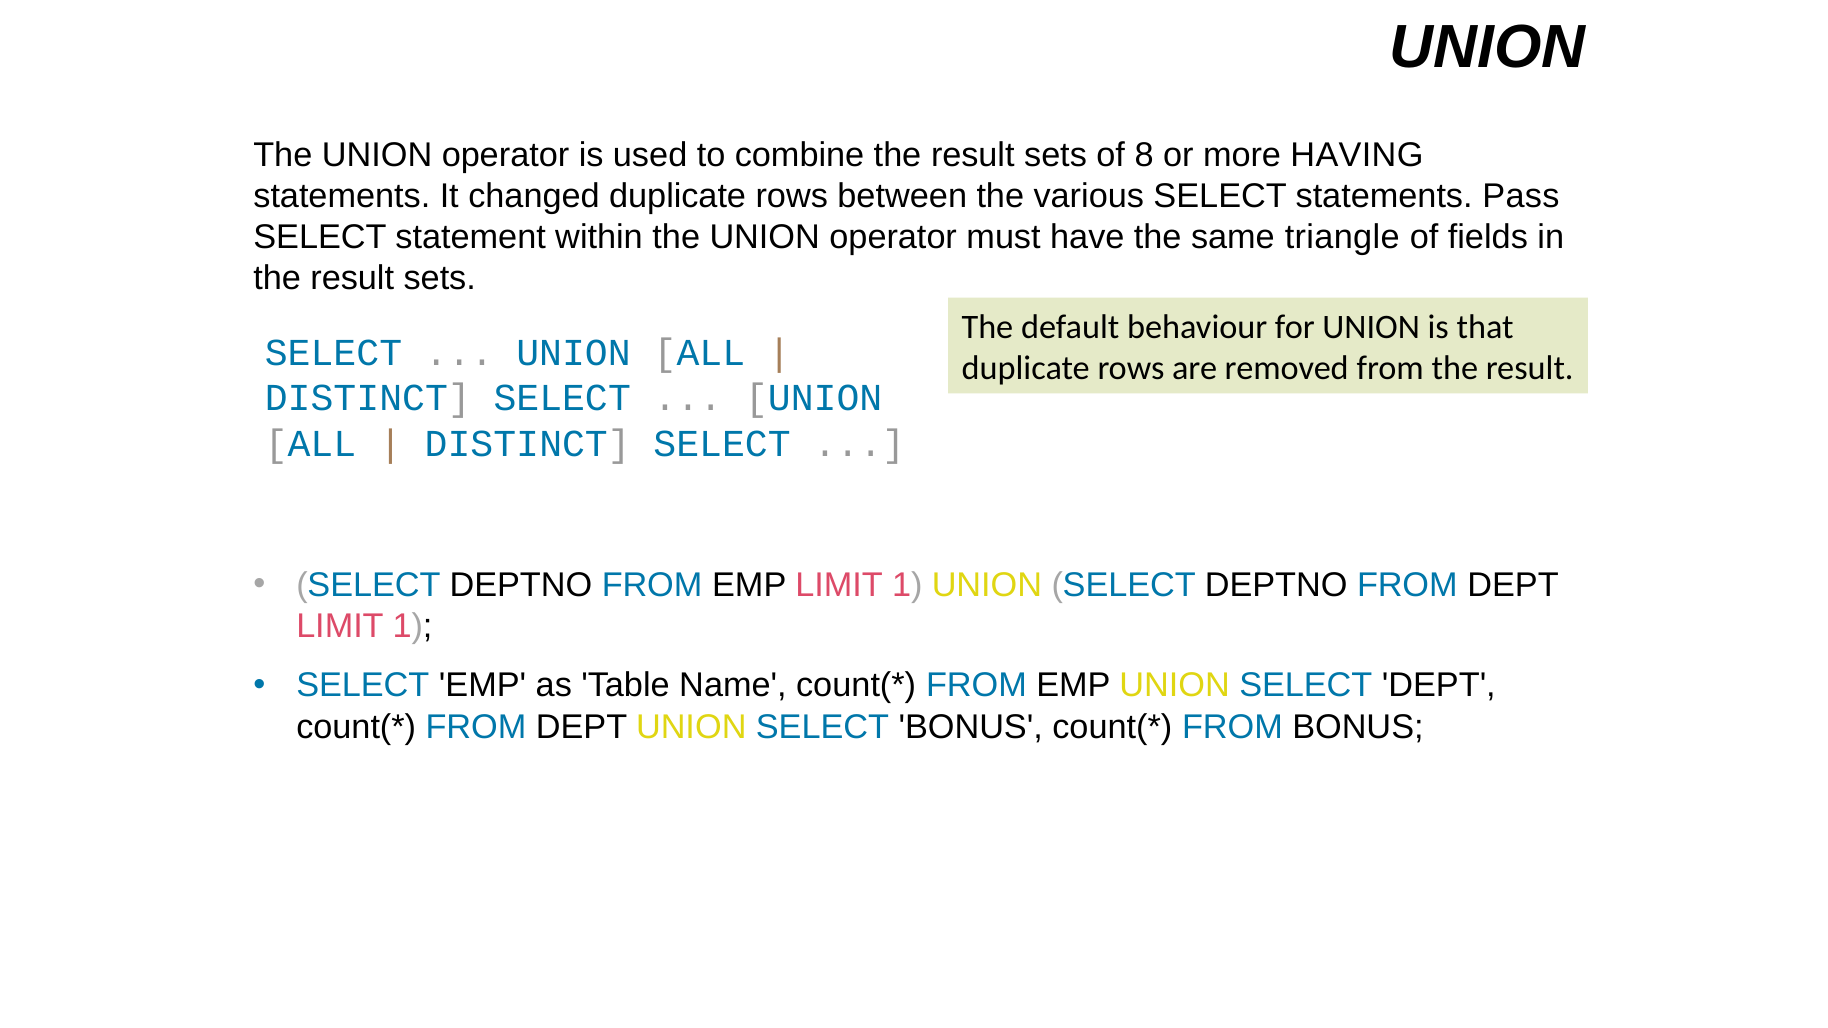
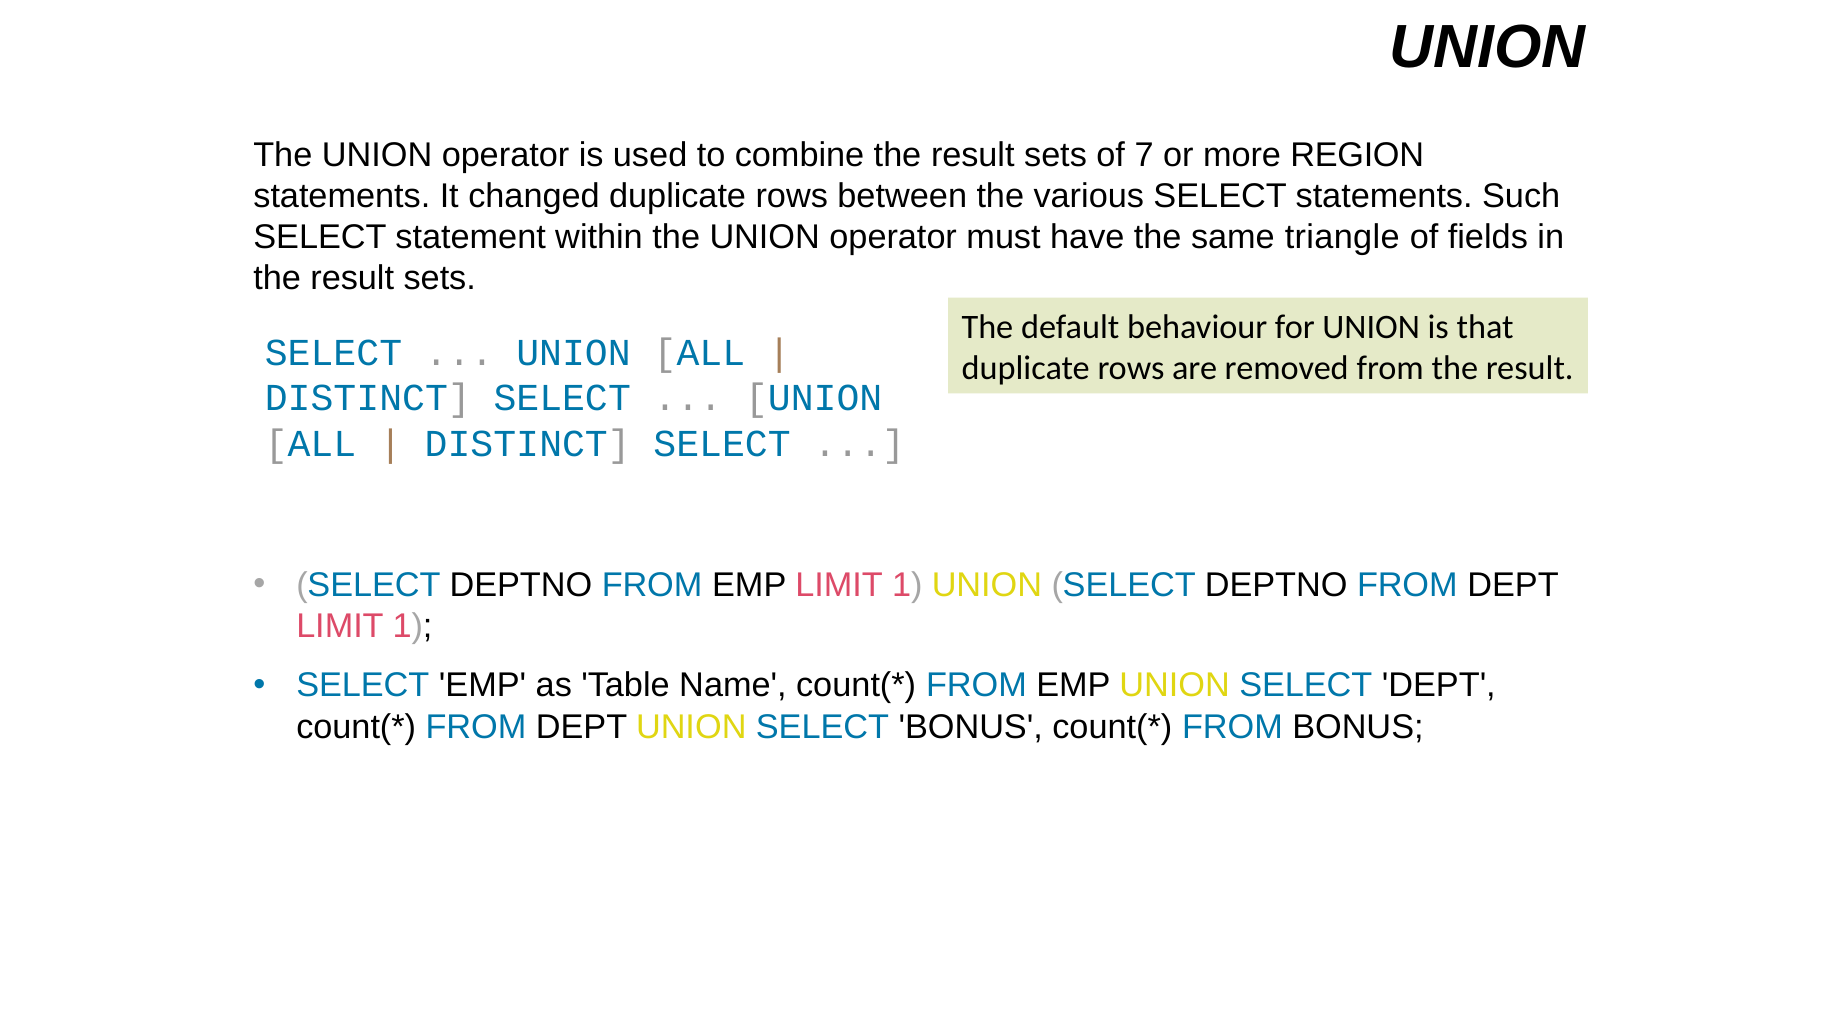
8: 8 -> 7 (1144, 155)
HAVING: HAVING -> REGION (1357, 155)
Pass: Pass -> Such (1521, 196)
